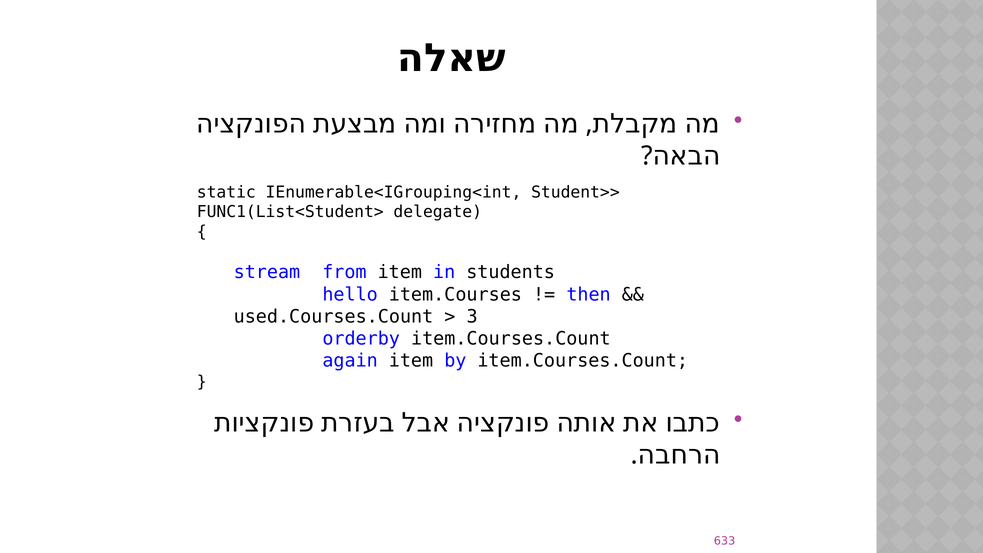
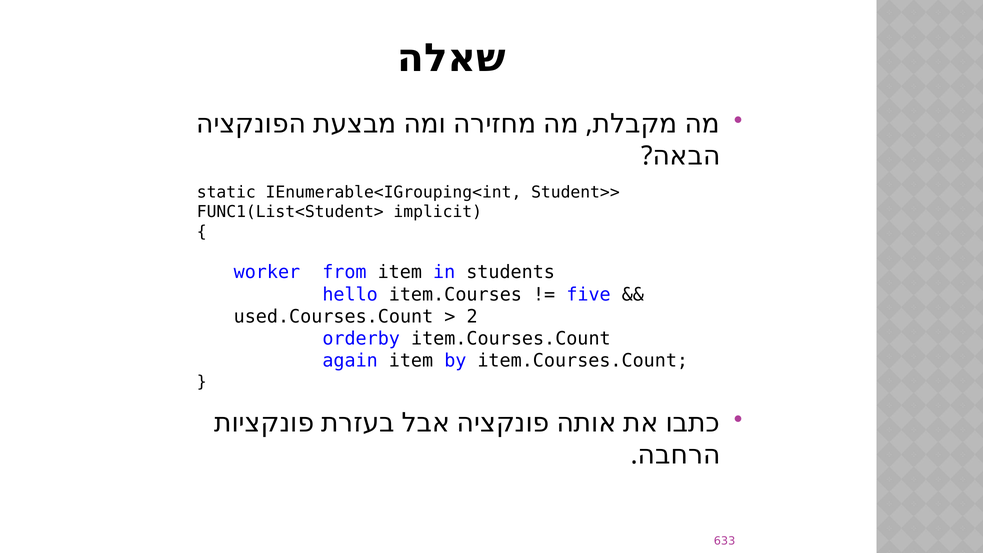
delegate: delegate -> implicit (438, 212)
stream: stream -> worker (267, 272)
then: then -> five (589, 294)
3: 3 -> 2 (472, 317)
